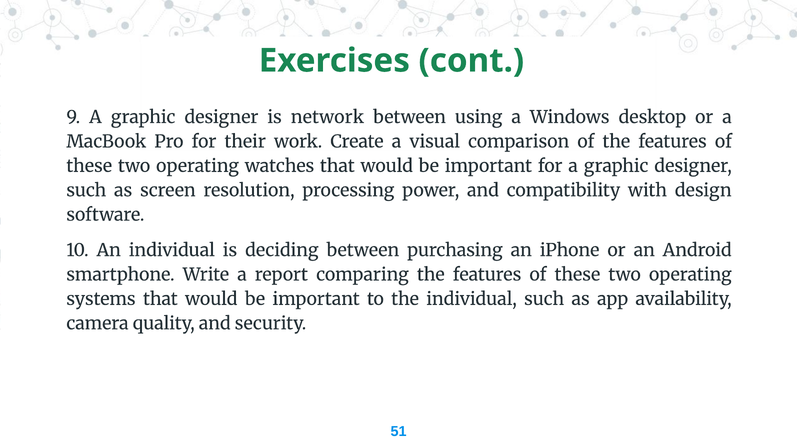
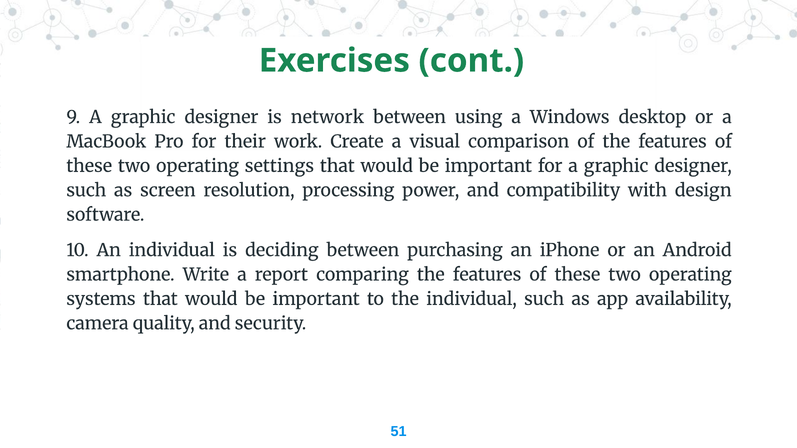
watches: watches -> settings (279, 166)
